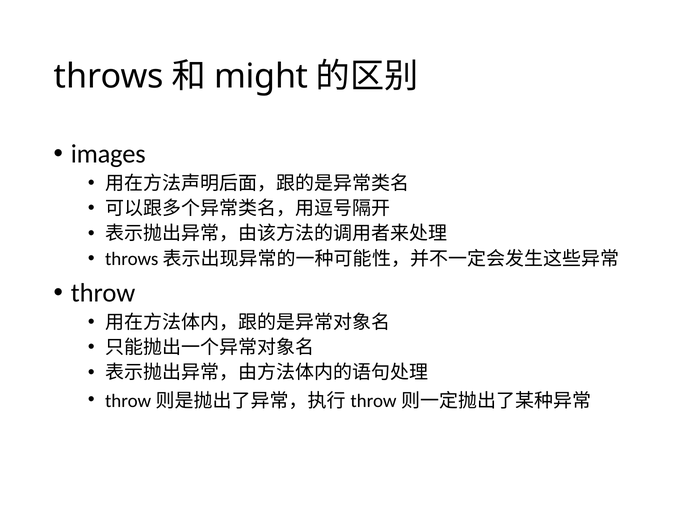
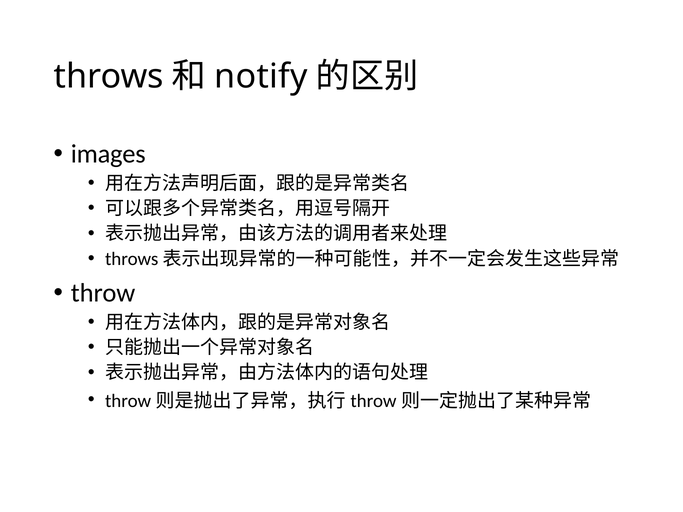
might: might -> notify (261, 77)
